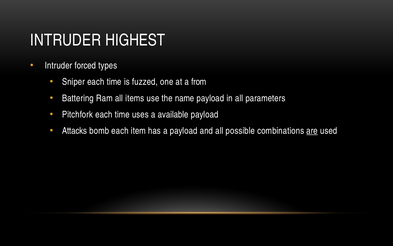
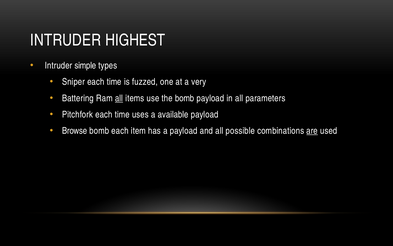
forced: forced -> simple (85, 65)
from: from -> very (199, 82)
all underline: none -> present (119, 98)
the name: name -> bomb (185, 98)
Attacks: Attacks -> Browse (75, 131)
